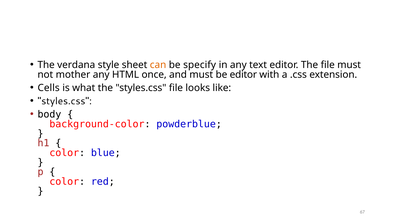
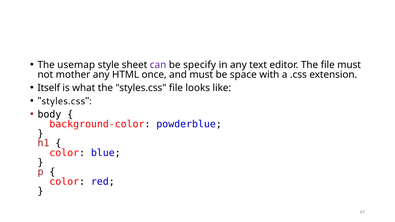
verdana: verdana -> usemap (76, 65)
can colour: orange -> purple (158, 65)
be editor: editor -> space (243, 75)
Cells: Cells -> Itself (49, 88)
